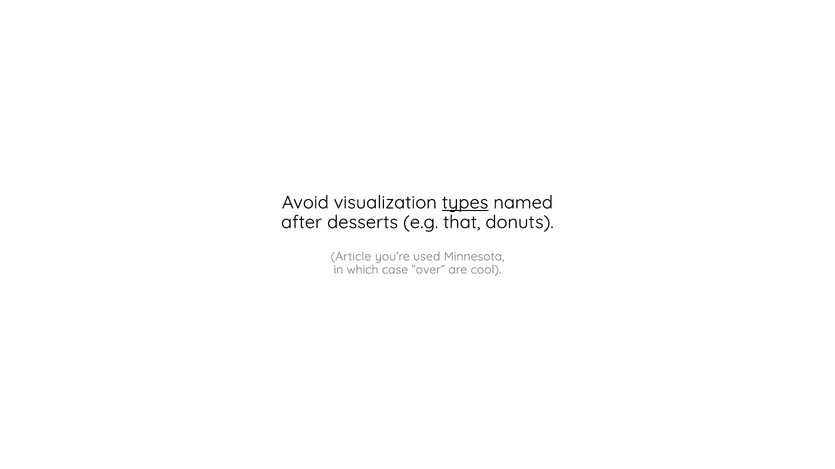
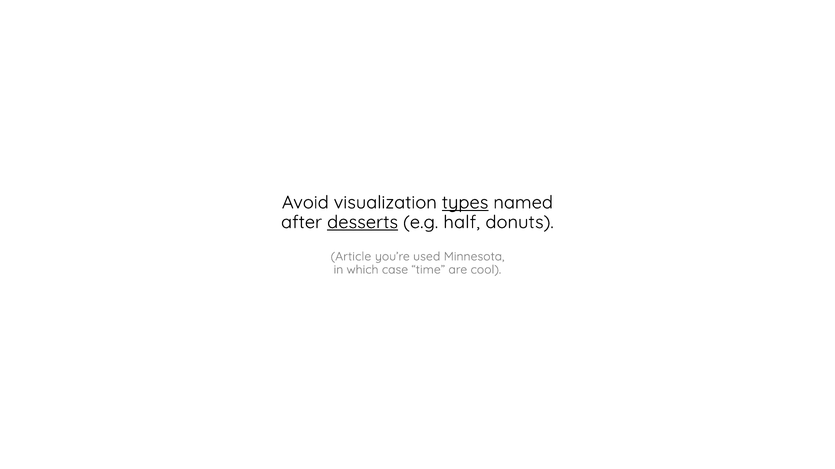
desserts underline: none -> present (363, 222)
that: that -> half (462, 222)
over: over -> time (428, 270)
